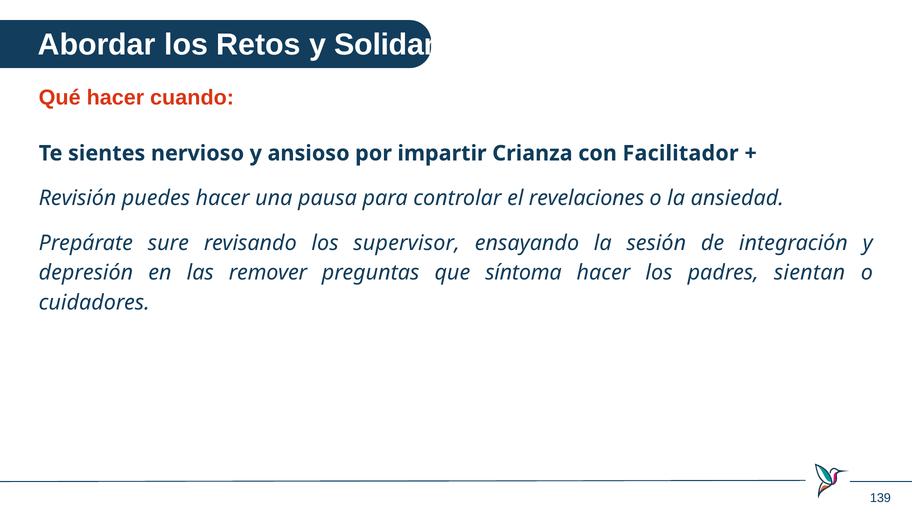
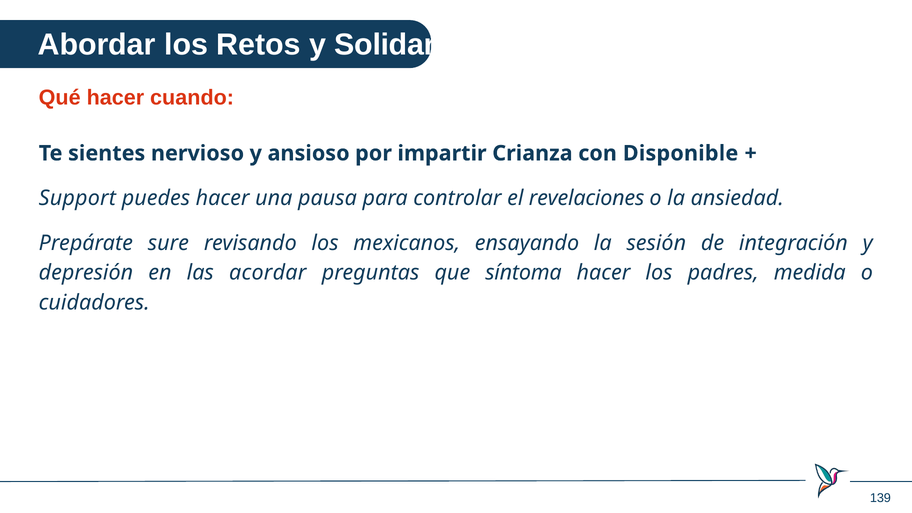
Facilitador: Facilitador -> Disponible (681, 153)
Revisión: Revisión -> Support (77, 198)
supervisor: supervisor -> mexicanos (407, 243)
remover: remover -> acordar (268, 273)
sientan: sientan -> medida (810, 273)
